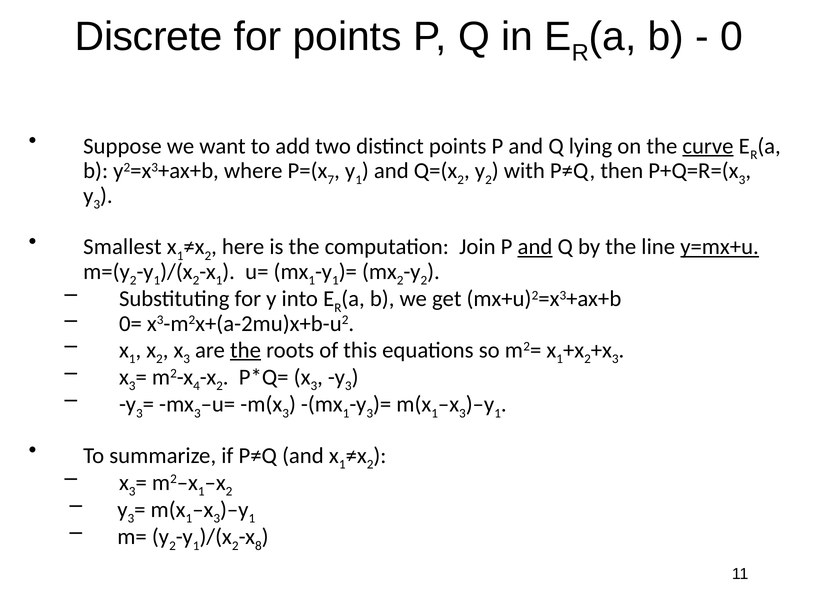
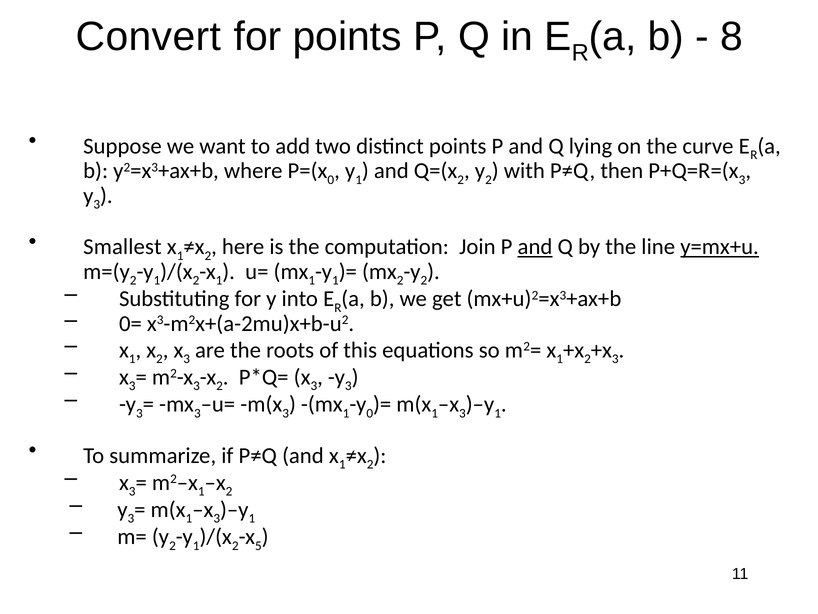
Discrete: Discrete -> Convert (148, 37)
0: 0 -> 8 (732, 37)
curve underline: present -> none (708, 146)
7: 7 -> 0 (331, 180)
the underline: present -> none (246, 350)
4: 4 -> 3 (197, 386)
1 y 3: 3 -> 0 (370, 413)
8: 8 -> 5 (258, 545)
